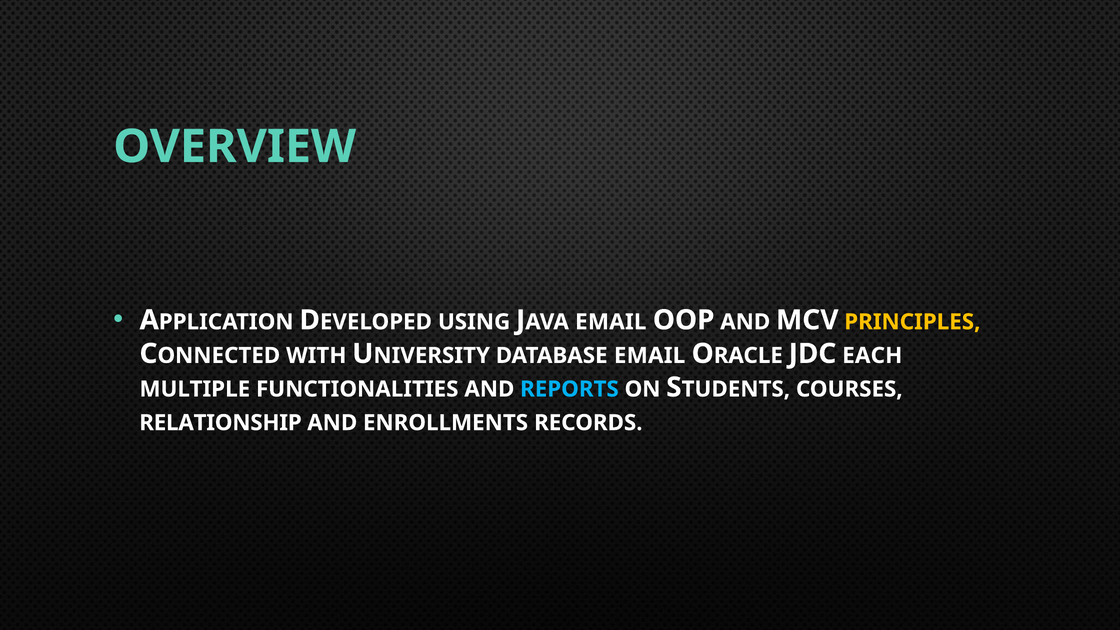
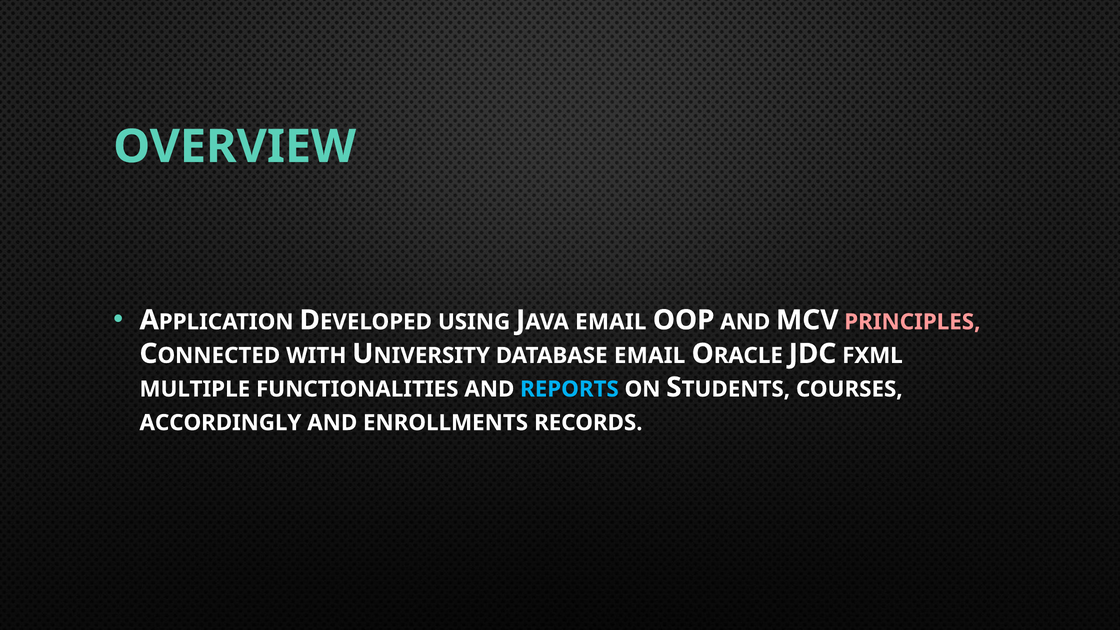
PRINCIPLES colour: yellow -> pink (912, 322)
EACH: EACH -> FXML (872, 356)
RELATIONSHIP: RELATIONSHIP -> ACCORDINGLY (220, 423)
